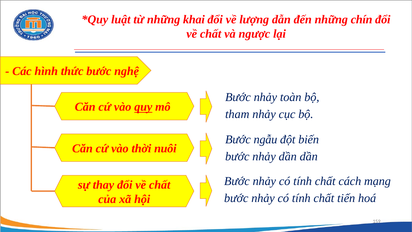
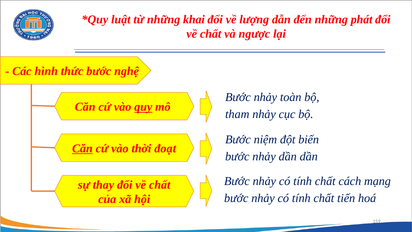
chín: chín -> phát (362, 19)
ngẫu: ngẫu -> niệm (265, 139)
Căn underline: none -> present (82, 148)
nuôi: nuôi -> đoạt (165, 148)
